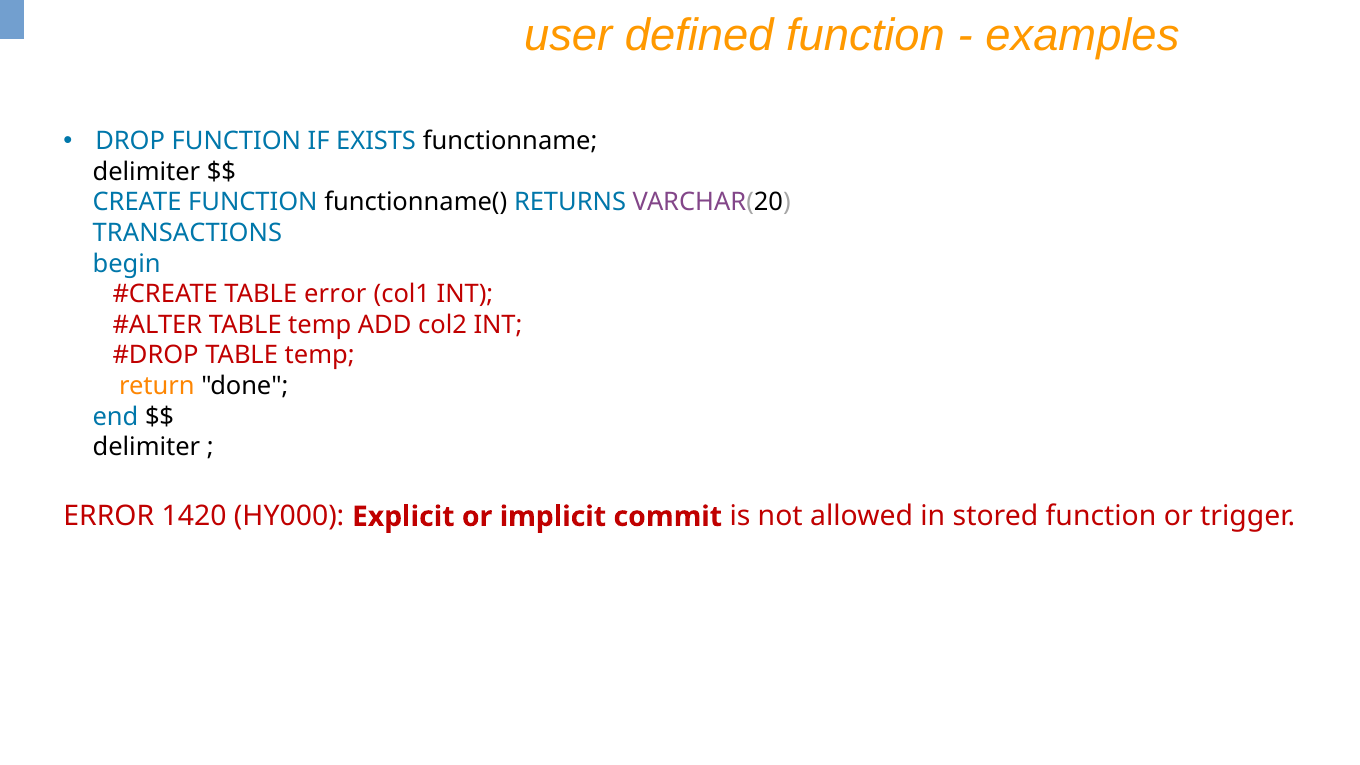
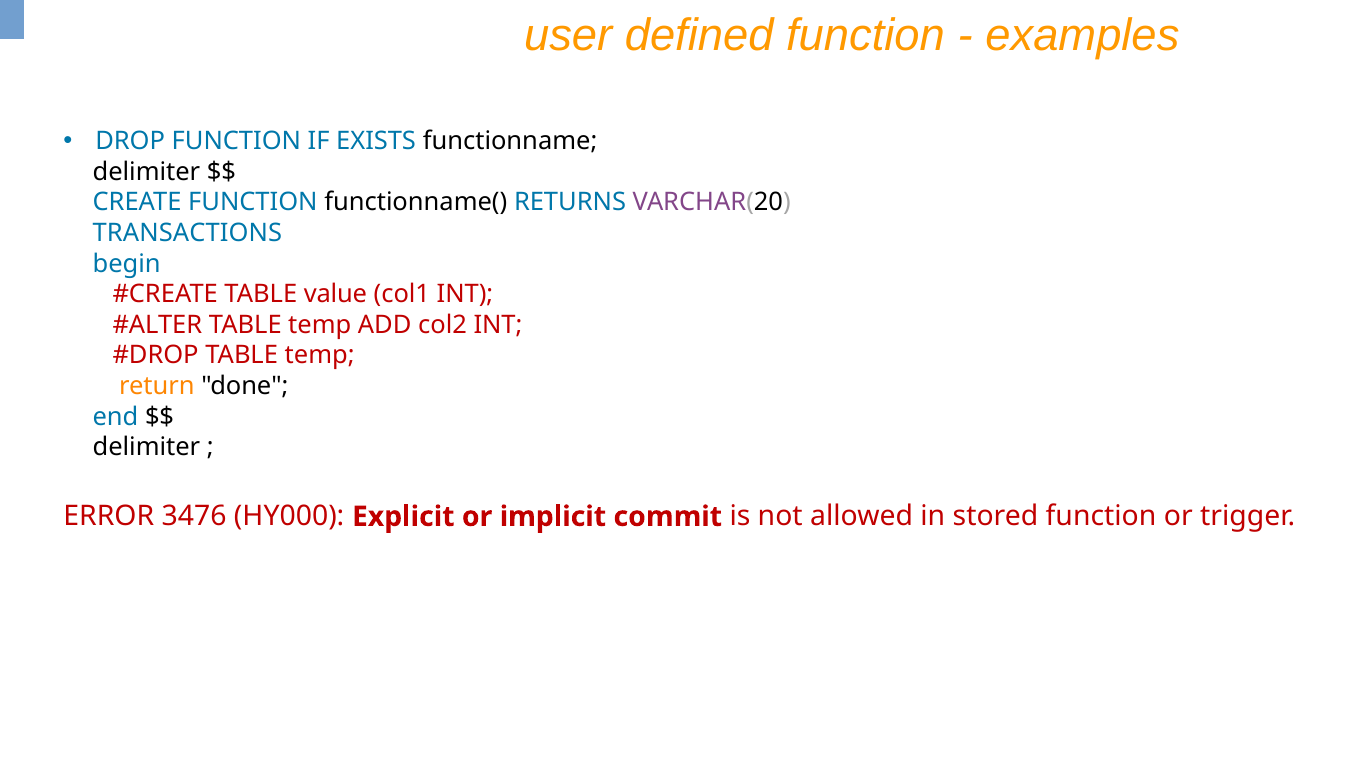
TABLE error: error -> value (335, 294)
1420: 1420 -> 3476 (194, 517)
